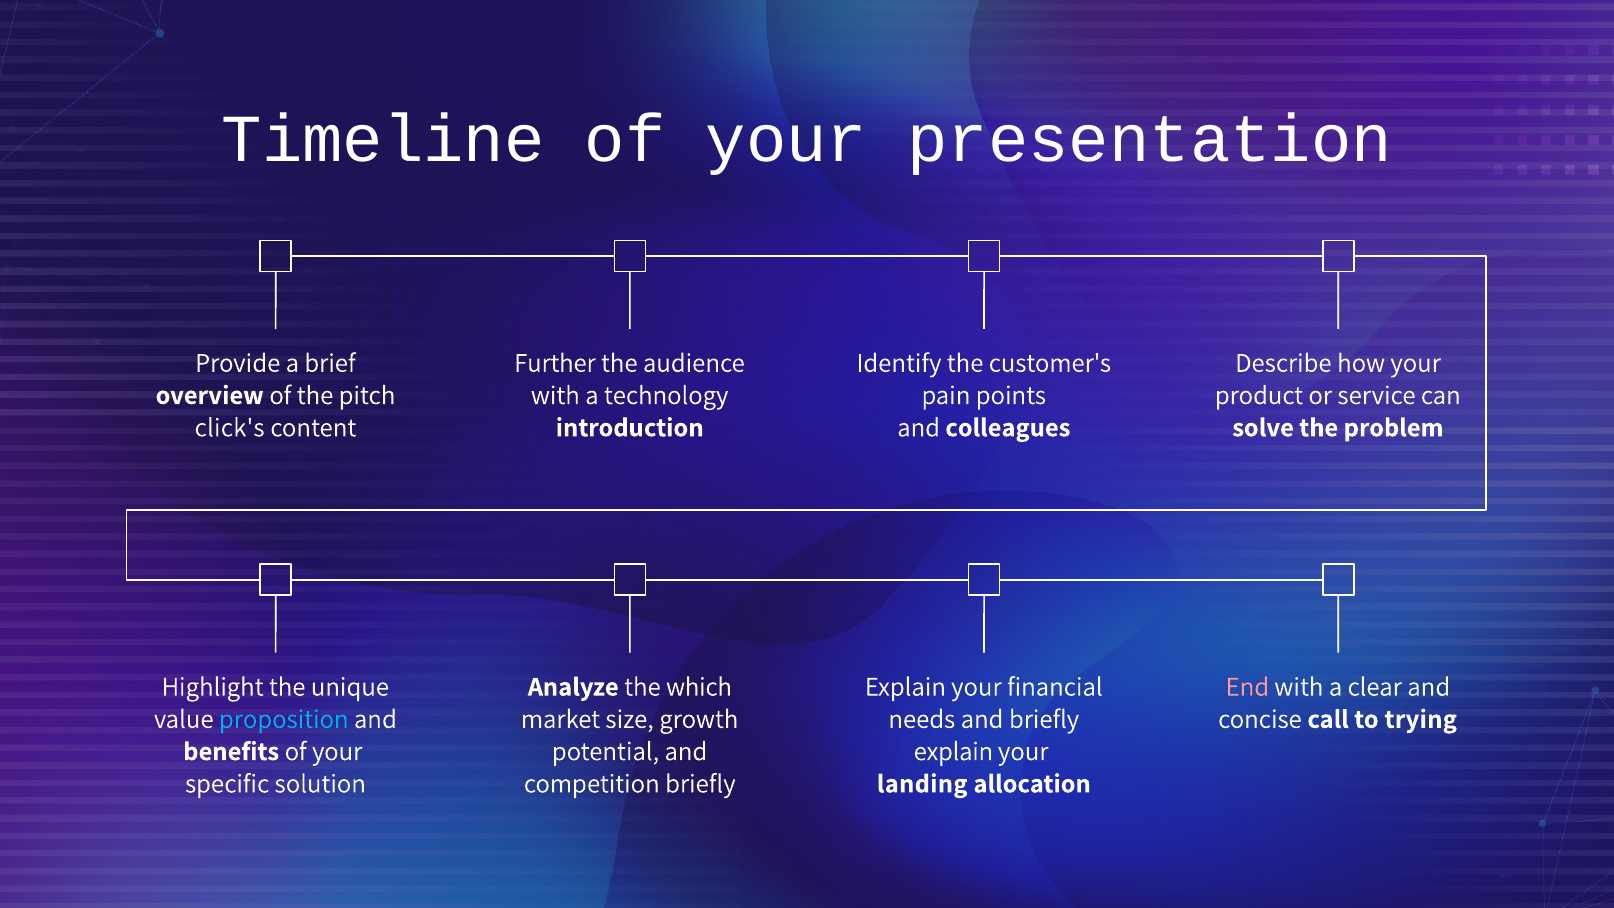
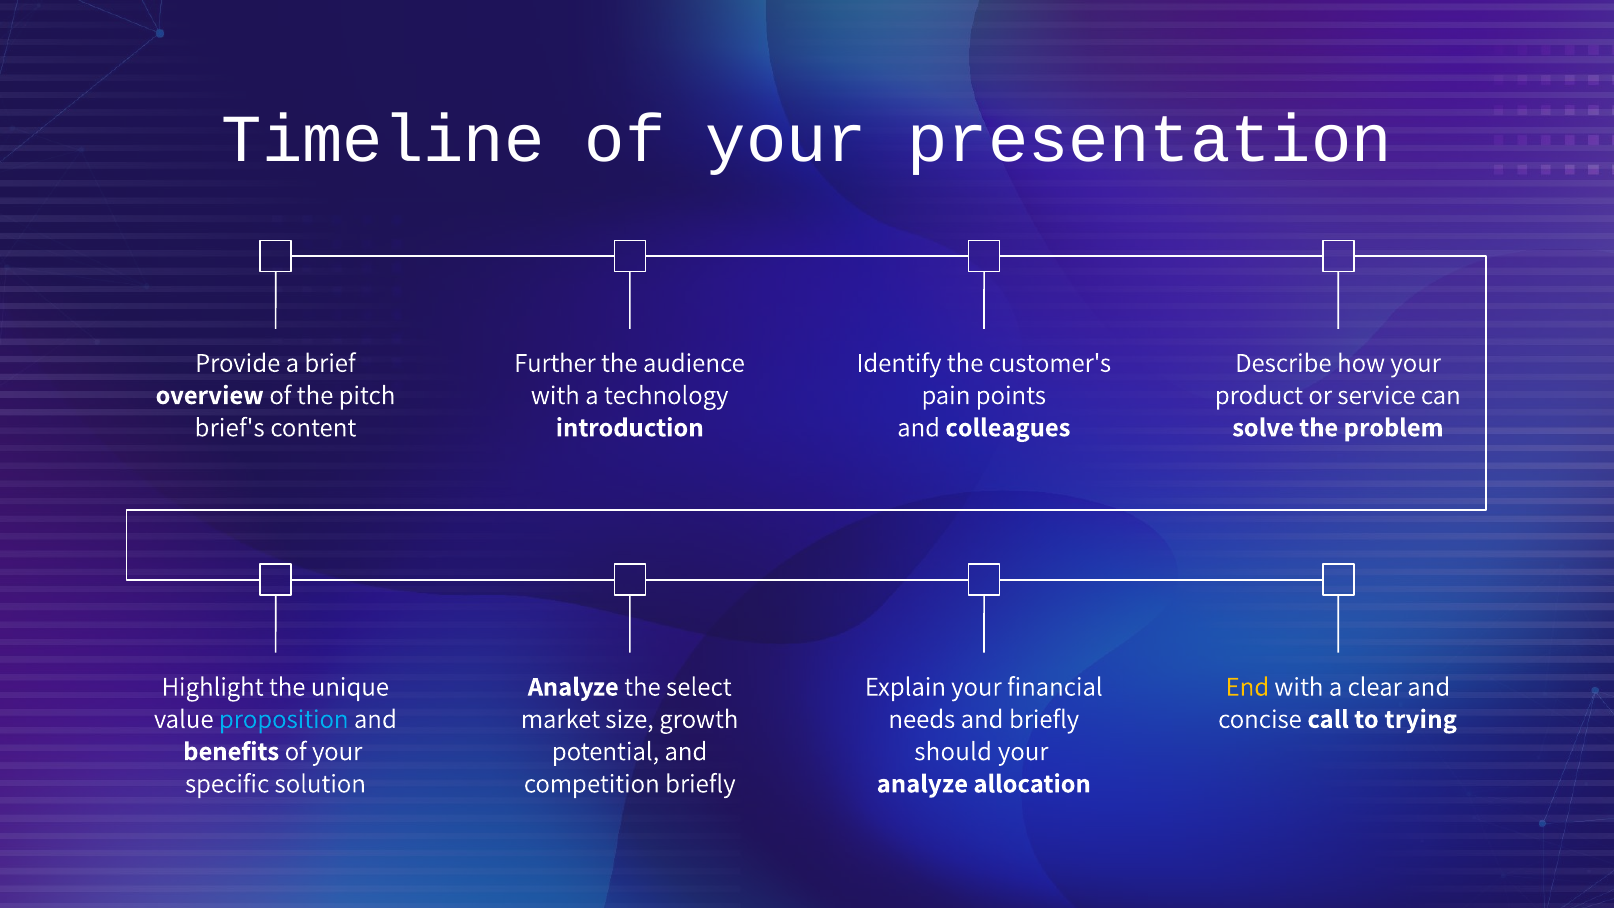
click's: click's -> brief's (230, 427)
which: which -> select (699, 687)
End colour: pink -> yellow (1247, 687)
explain: explain -> should (953, 751)
landing: landing -> analyze (922, 784)
